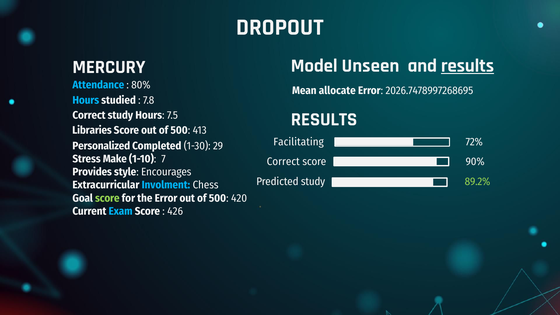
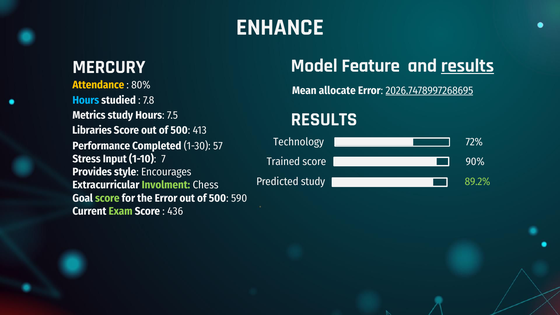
DROPOUT: DROPOUT -> ENHANCE (280, 27)
Unseen: Unseen -> Feature (371, 66)
Attendance colour: light blue -> yellow (98, 85)
2026.7478997268695 underline: none -> present (429, 90)
Correct: Correct -> Metrics (89, 115)
Facilitating: Facilitating -> Technology (299, 142)
Personalized: Personalized -> Performance (101, 146)
29: 29 -> 57 (218, 146)
Make: Make -> Input (115, 159)
Correct: Correct -> Trained (283, 162)
Involment colour: light blue -> light green (166, 185)
420: 420 -> 590 (239, 198)
Exam colour: light blue -> light green (121, 211)
426: 426 -> 436 (175, 211)
